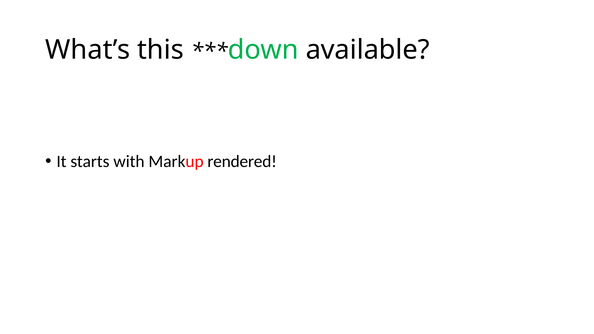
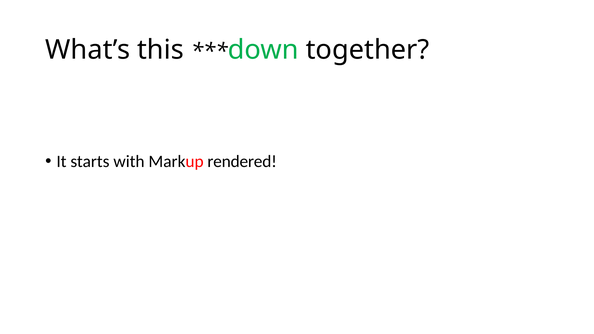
available: available -> together (368, 50)
